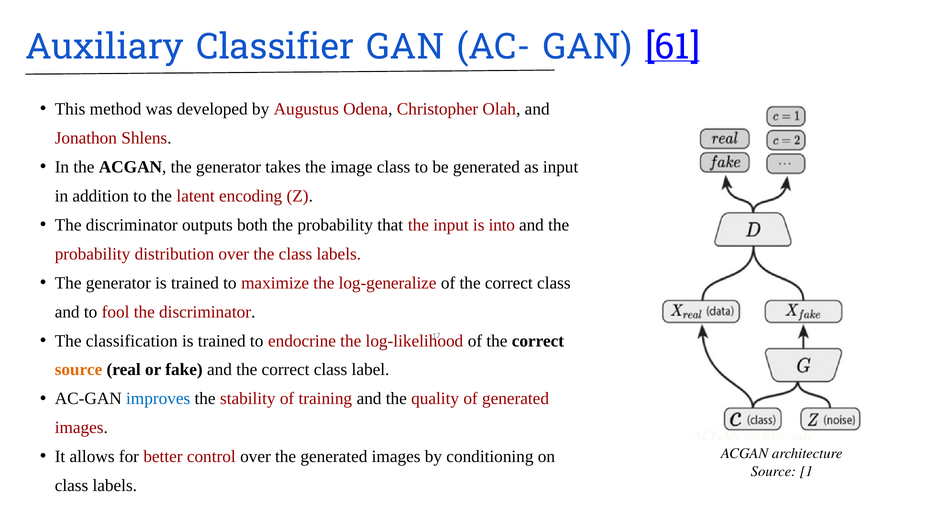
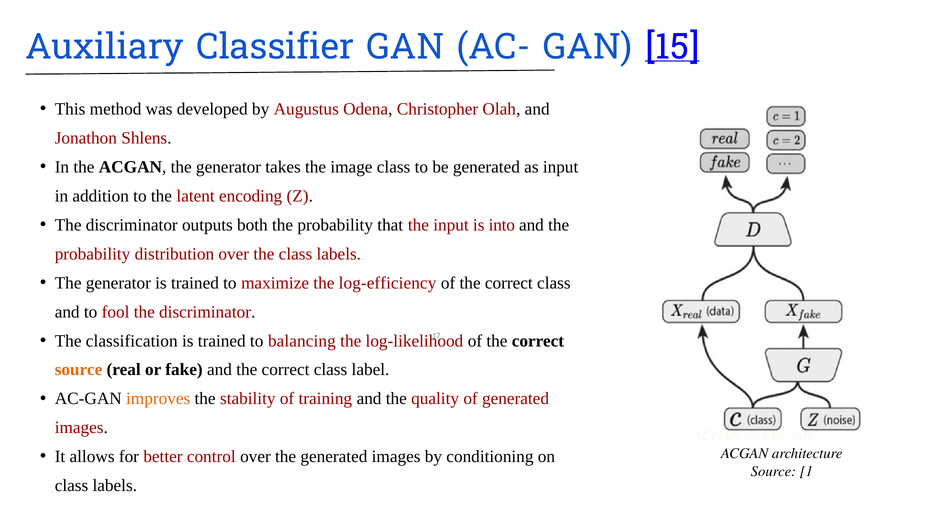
61: 61 -> 15 (672, 47)
log-generalize: log-generalize -> log-efficiency (388, 283)
endocrine: endocrine -> balancing (302, 341)
improves colour: blue -> orange (158, 399)
